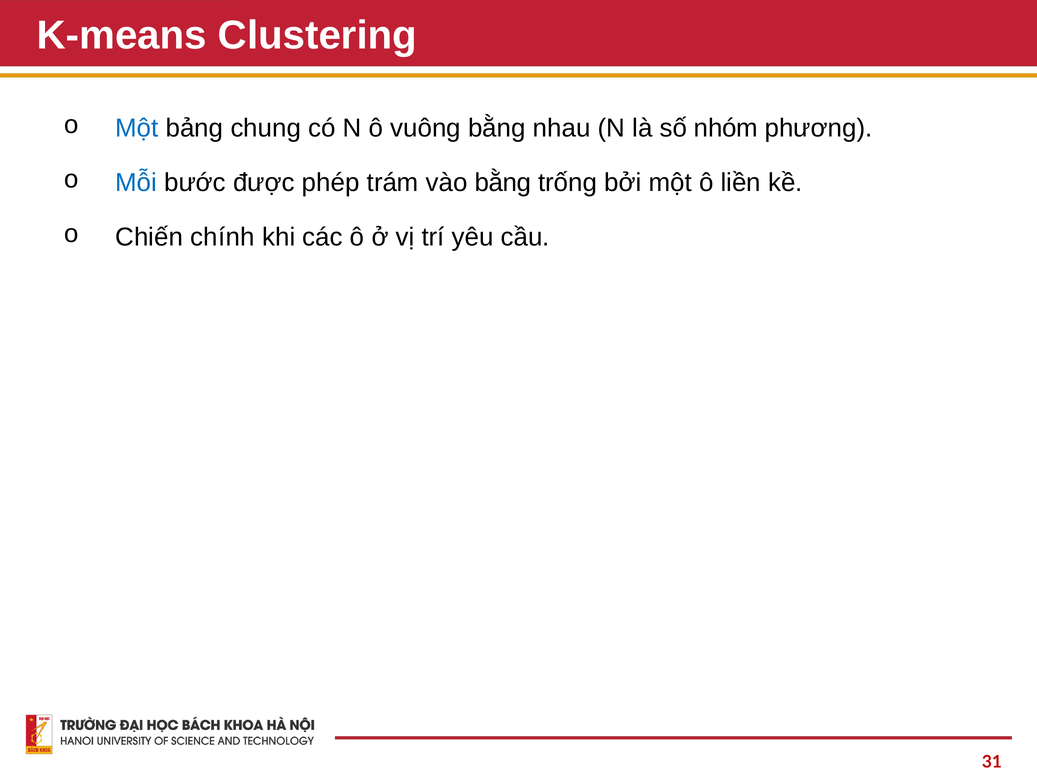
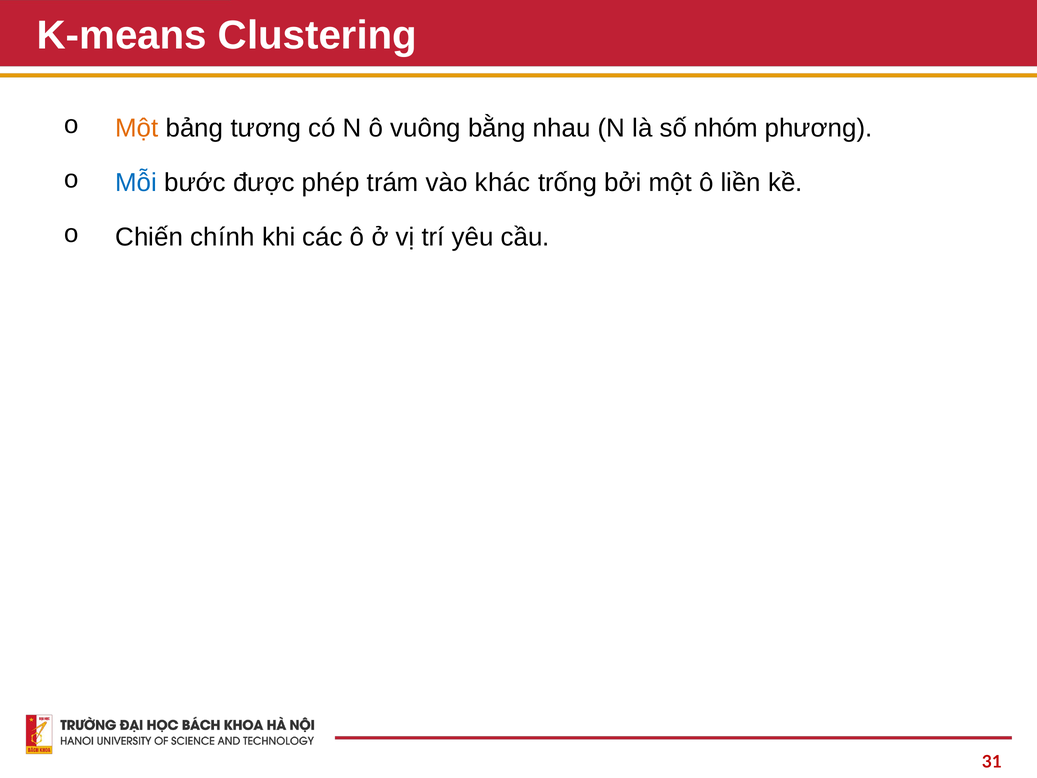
Một colour: blue -> orange (137, 128)
chung: chung -> tương (266, 128)
vào bằng: bằng -> khác (503, 183)
